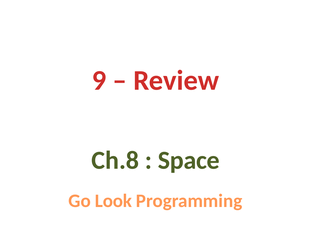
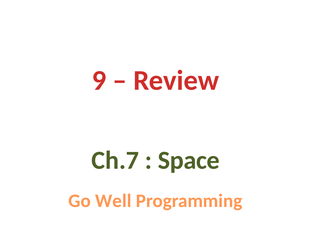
Ch.8: Ch.8 -> Ch.7 (115, 161)
Look: Look -> Well (113, 201)
